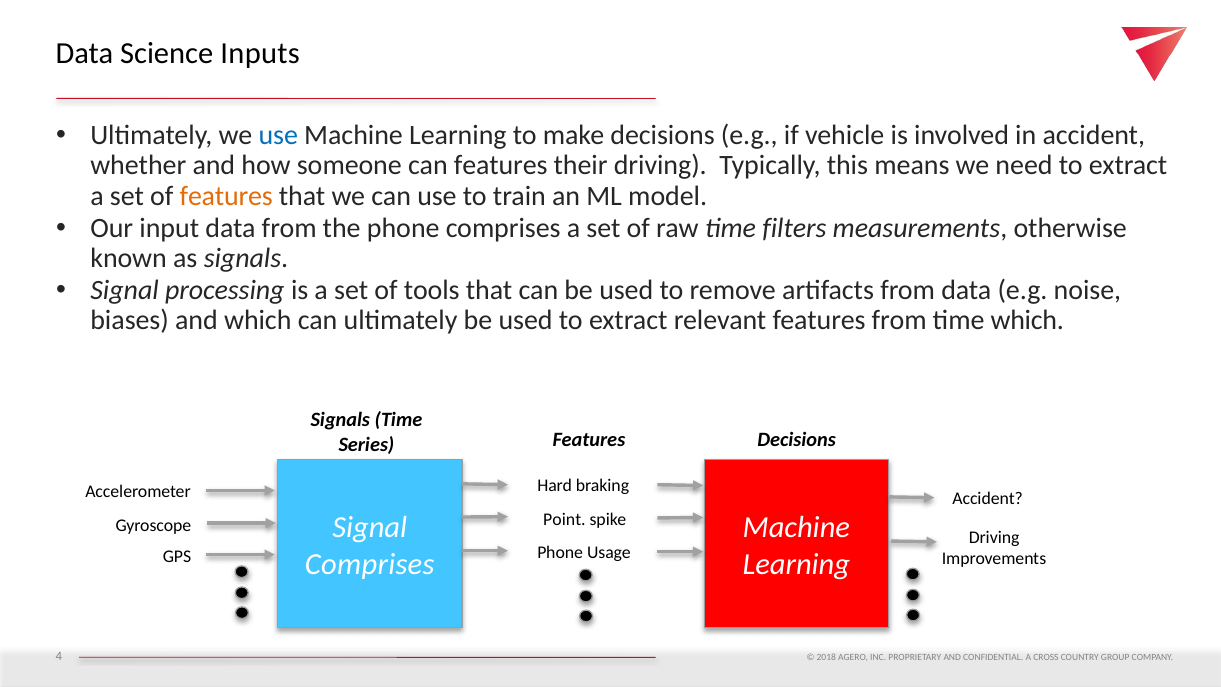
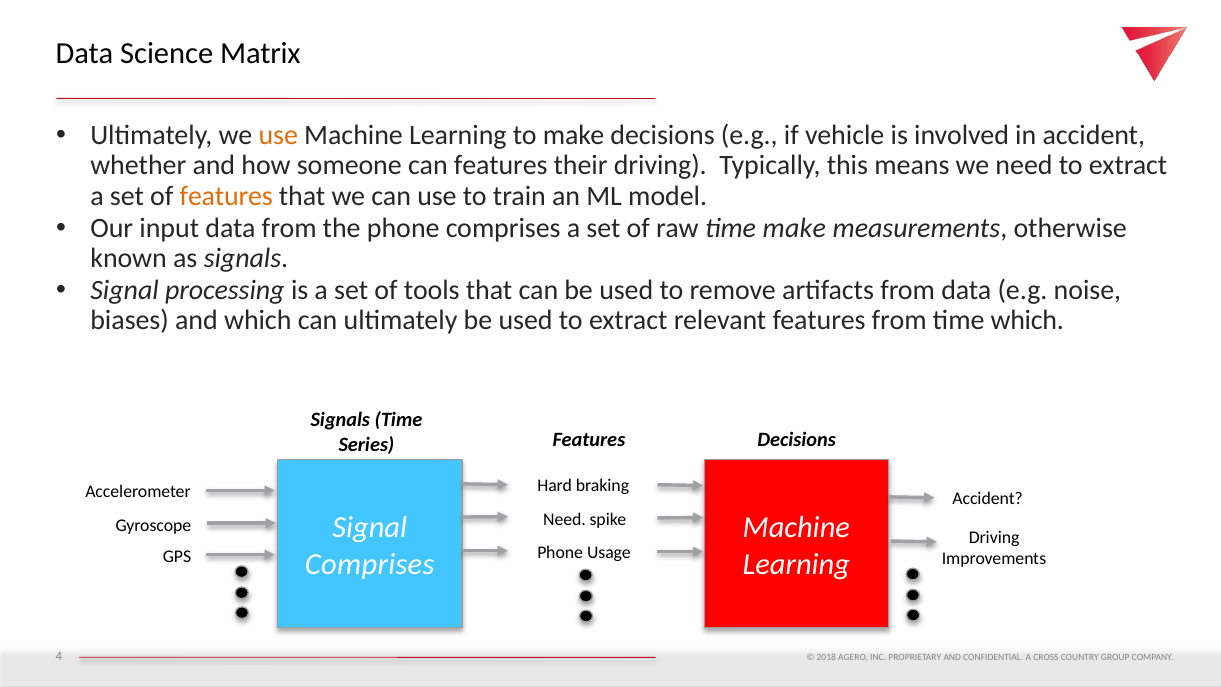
Inputs: Inputs -> Matrix (260, 53)
use colour: blue -> orange (278, 136)
time filters: filters -> make (794, 228)
Point: Point -> Need (565, 519)
